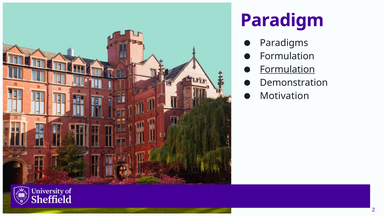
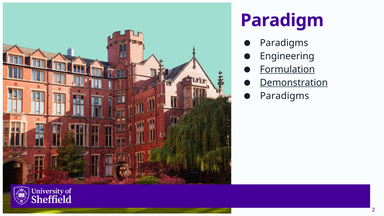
Formulation: Formulation -> Engineering (287, 56)
Demonstration underline: none -> present (294, 83)
Motivation: Motivation -> Paradigms (285, 96)
